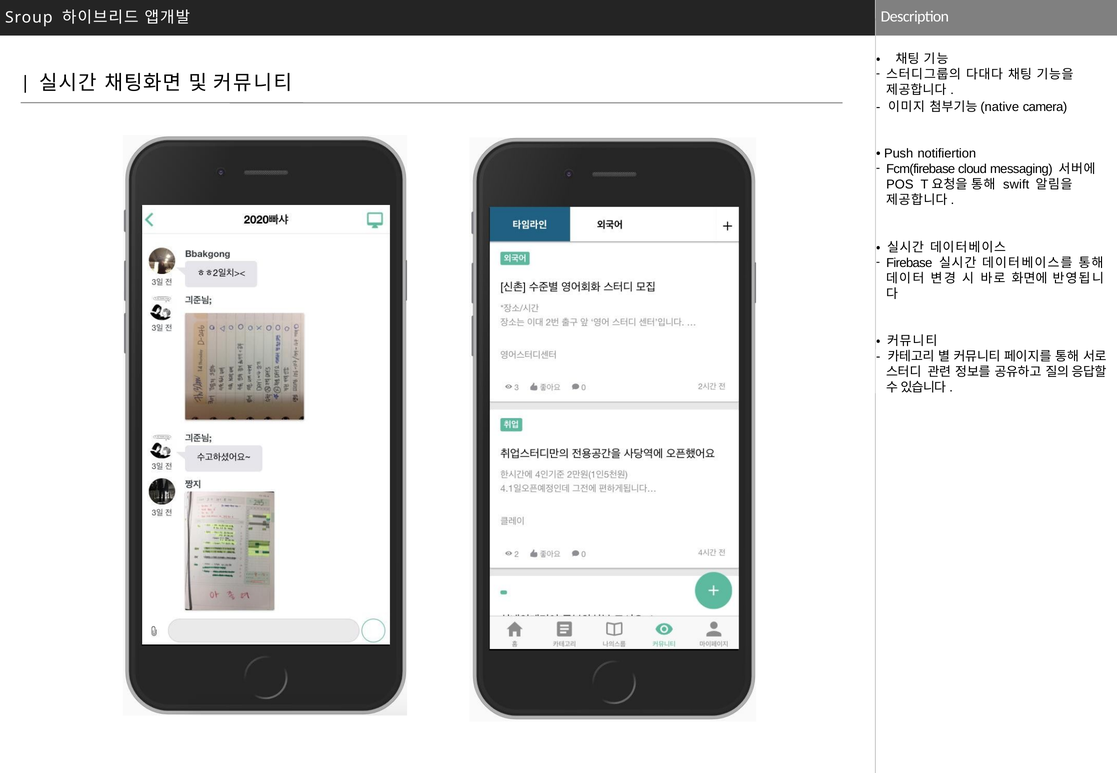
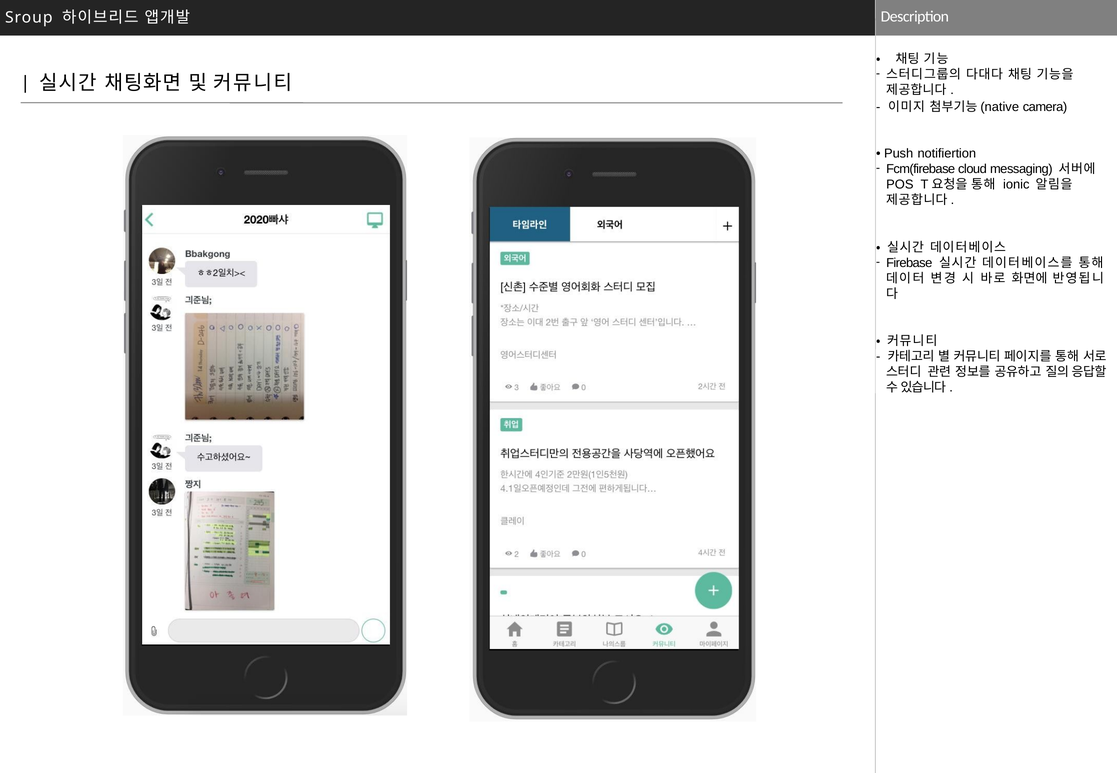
swift: swift -> ionic (1016, 185)
